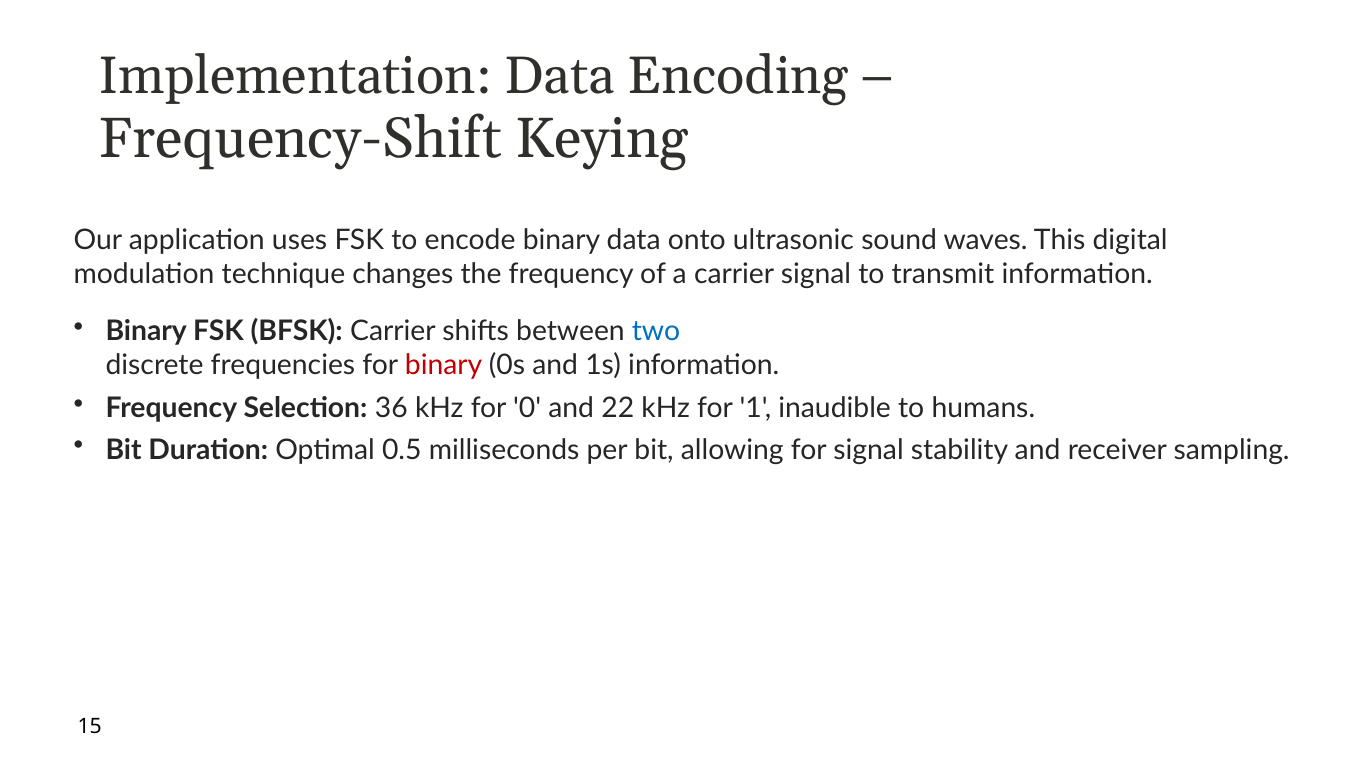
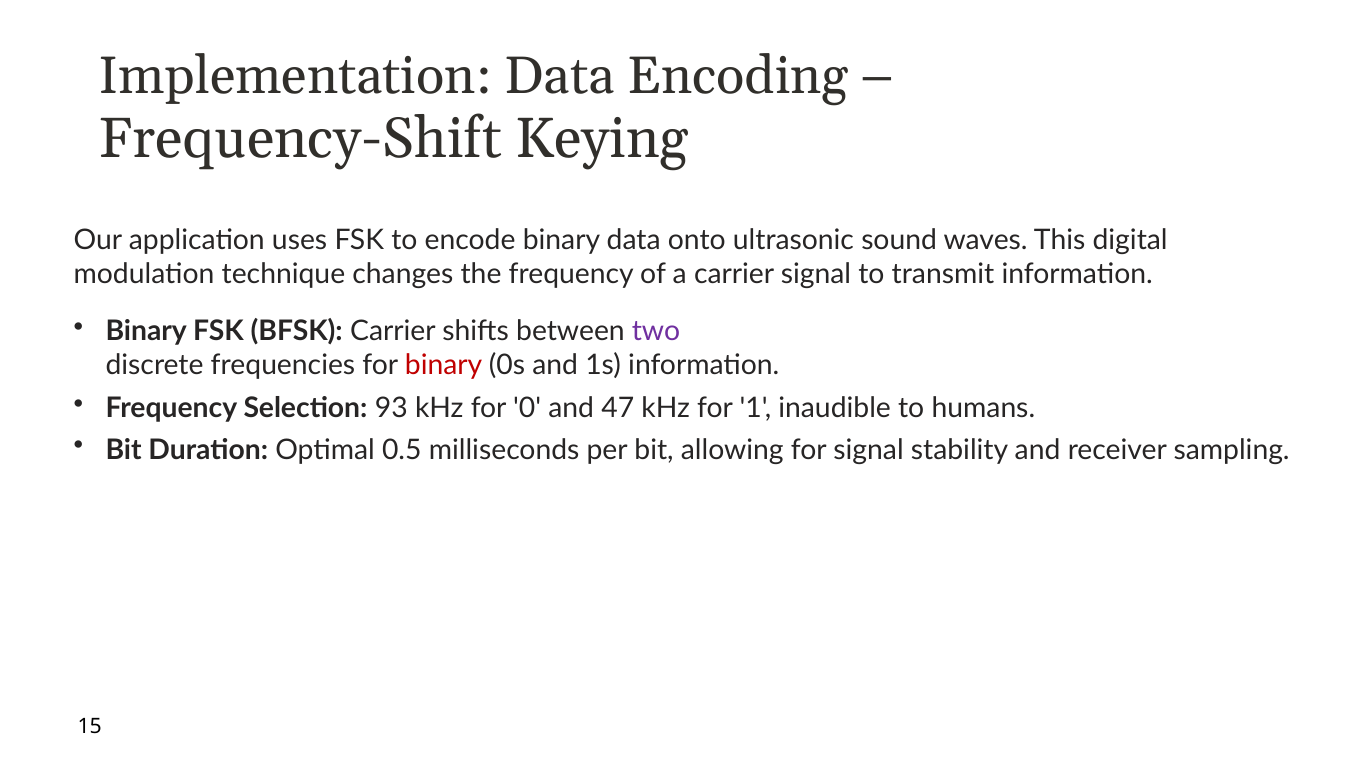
two colour: blue -> purple (656, 332)
36: 36 -> 93 (391, 409)
22: 22 -> 47 (618, 409)
